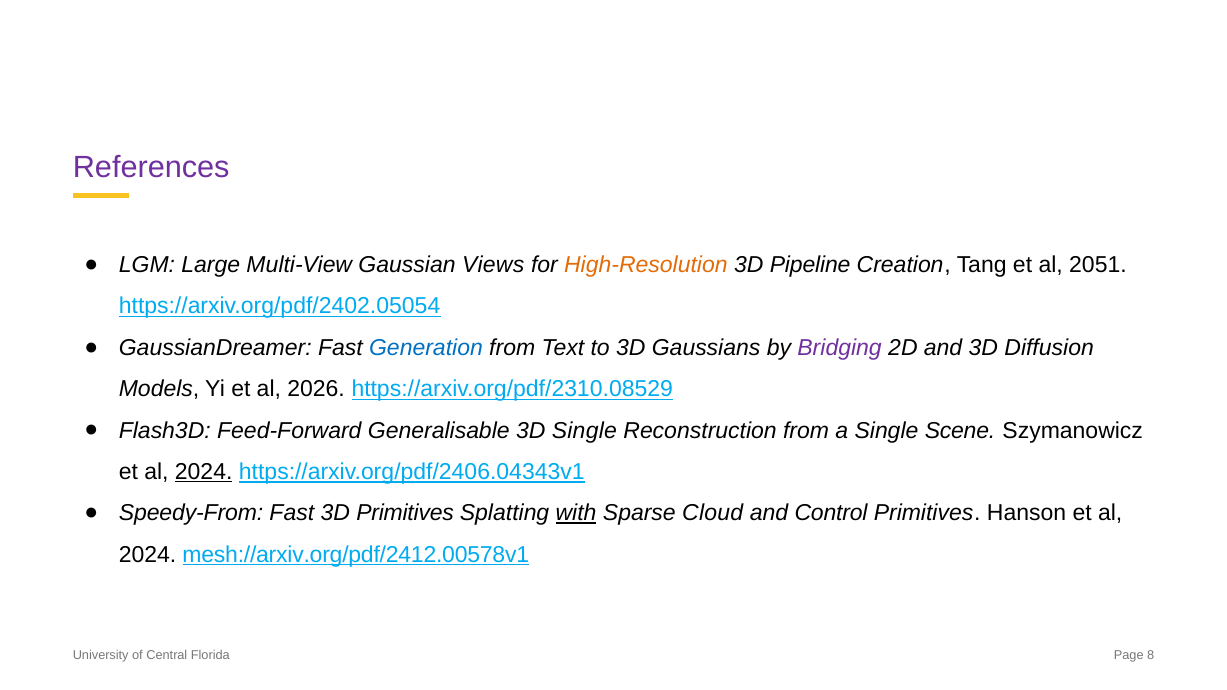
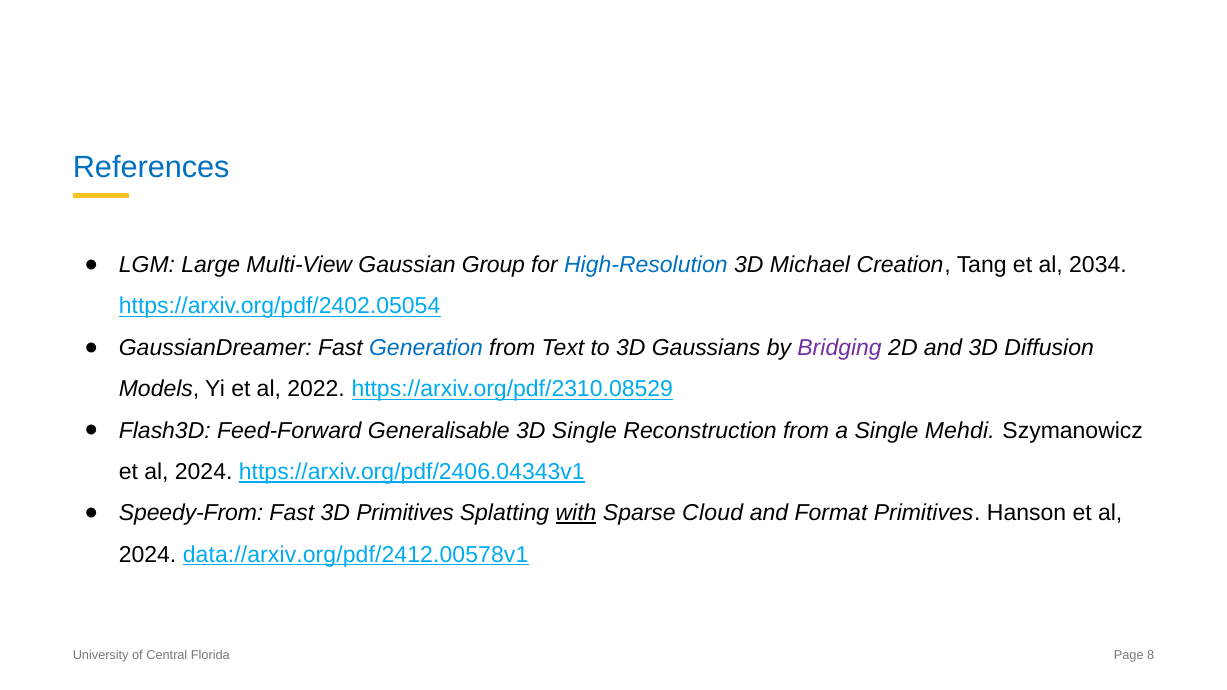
References colour: purple -> blue (151, 168)
Views: Views -> Group (493, 265)
High-Resolution colour: orange -> blue (646, 265)
Pipeline: Pipeline -> Michael (810, 265)
2051: 2051 -> 2034 (1098, 265)
2026: 2026 -> 2022 (316, 389)
Scene: Scene -> Mehdi (960, 431)
2024 underline: present -> none (204, 472)
Control: Control -> Format (831, 513)
mesh://arxiv.org/pdf/2412.00578v1: mesh://arxiv.org/pdf/2412.00578v1 -> data://arxiv.org/pdf/2412.00578v1 (356, 555)
